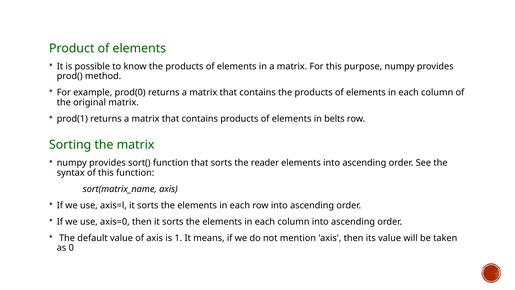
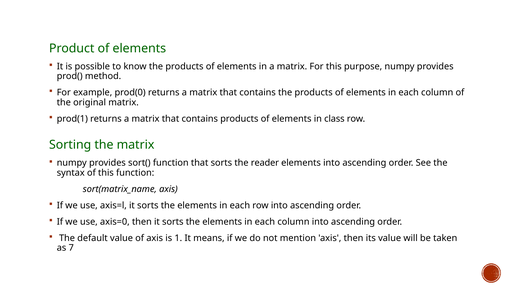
belts: belts -> class (334, 119)
0: 0 -> 7 (71, 248)
